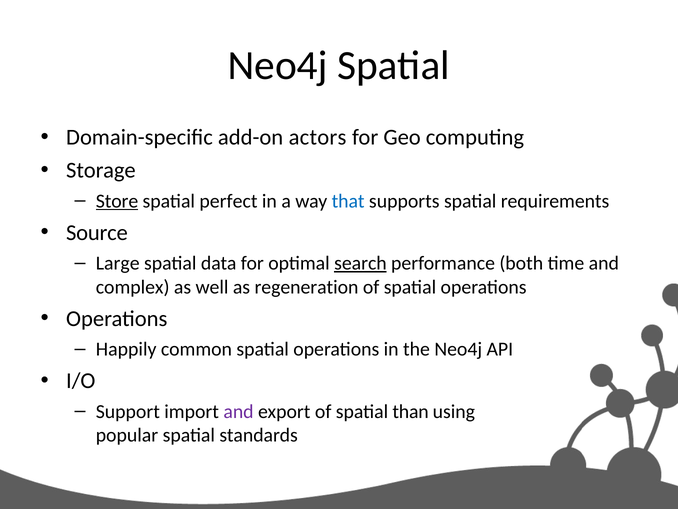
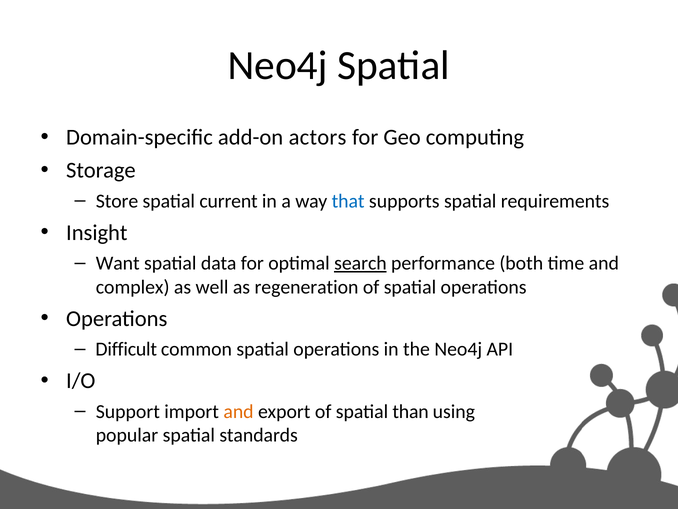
Store underline: present -> none (117, 201)
perfect: perfect -> current (229, 201)
Source: Source -> Insight (97, 233)
Large: Large -> Want (118, 263)
Happily: Happily -> Difficult (126, 349)
and colour: purple -> orange (239, 411)
